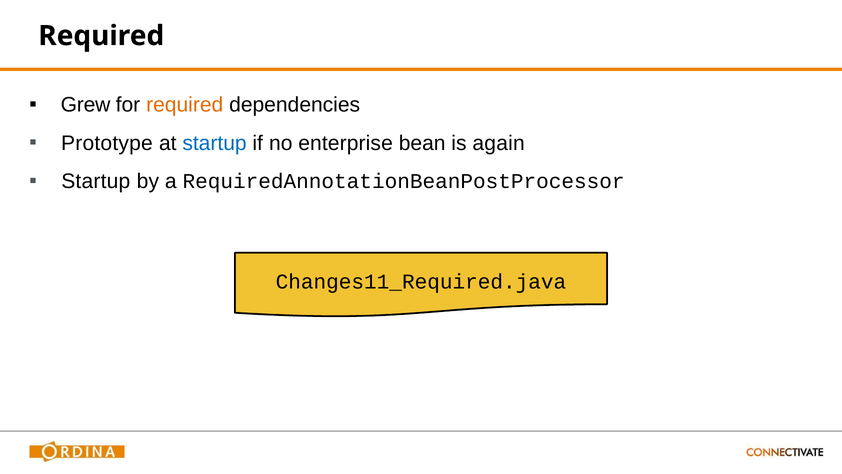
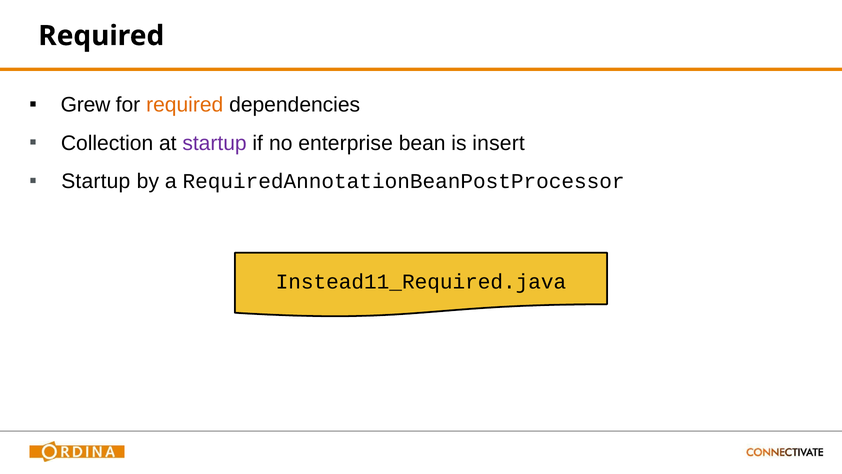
Prototype: Prototype -> Collection (107, 143)
startup colour: blue -> purple (215, 143)
again: again -> insert (499, 143)
Changes11_Required.java: Changes11_Required.java -> Instead11_Required.java (421, 282)
